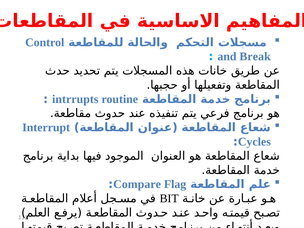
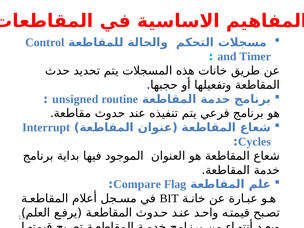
Break: Break -> Timer (255, 57)
intrrupts: intrrupts -> unsigned (75, 99)
